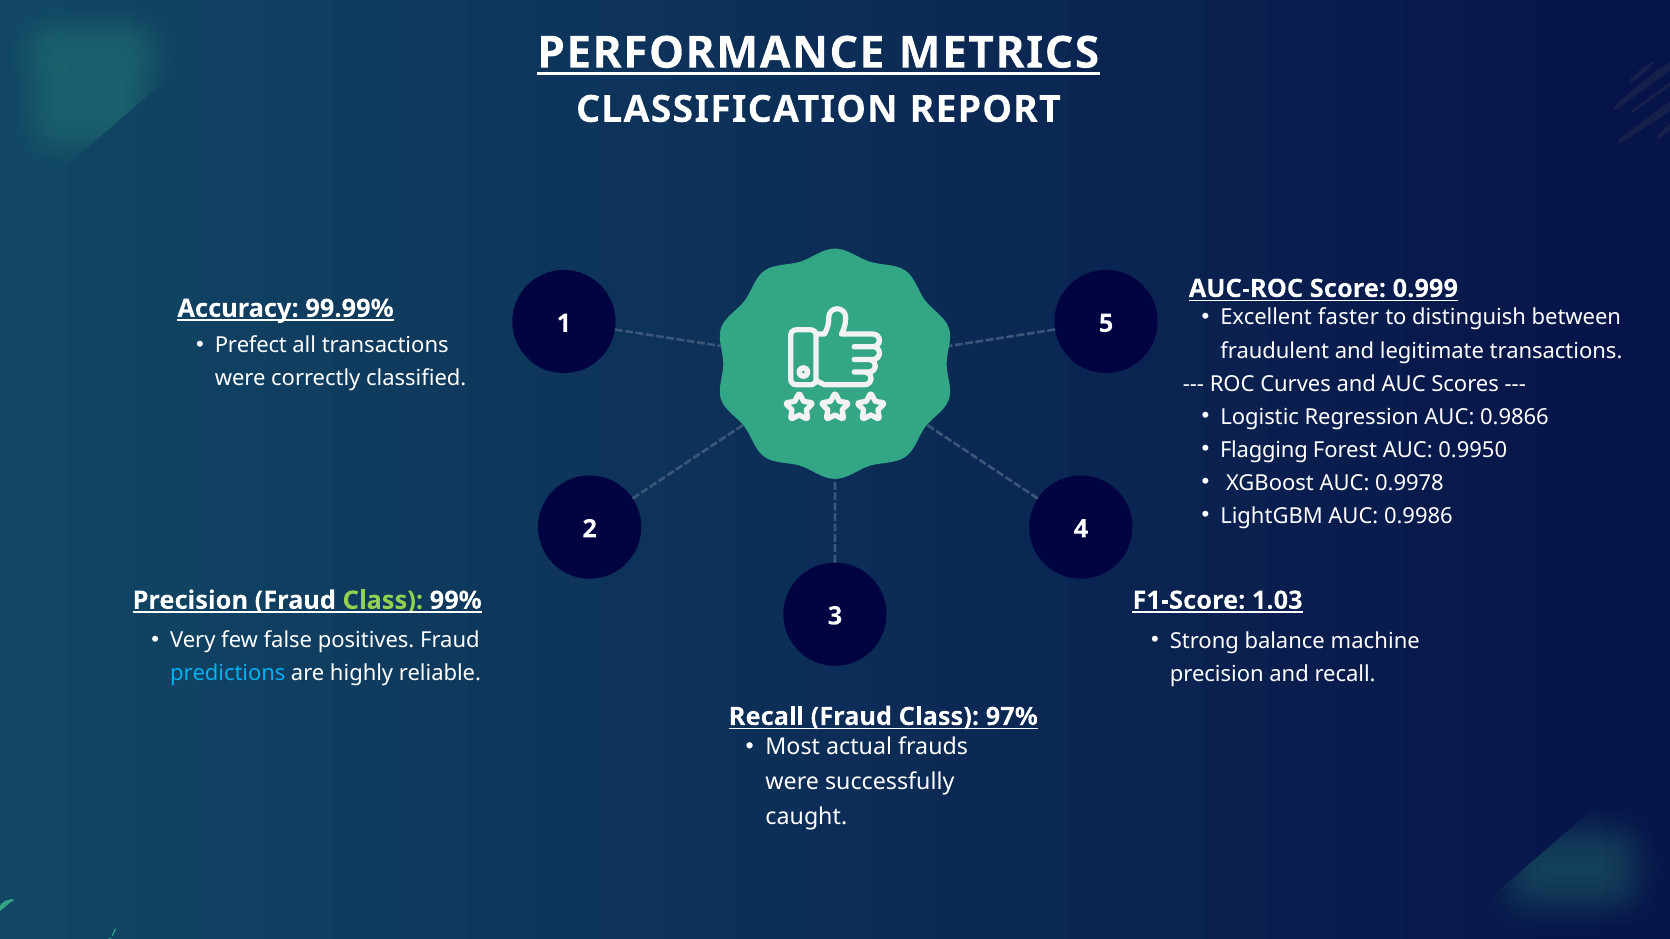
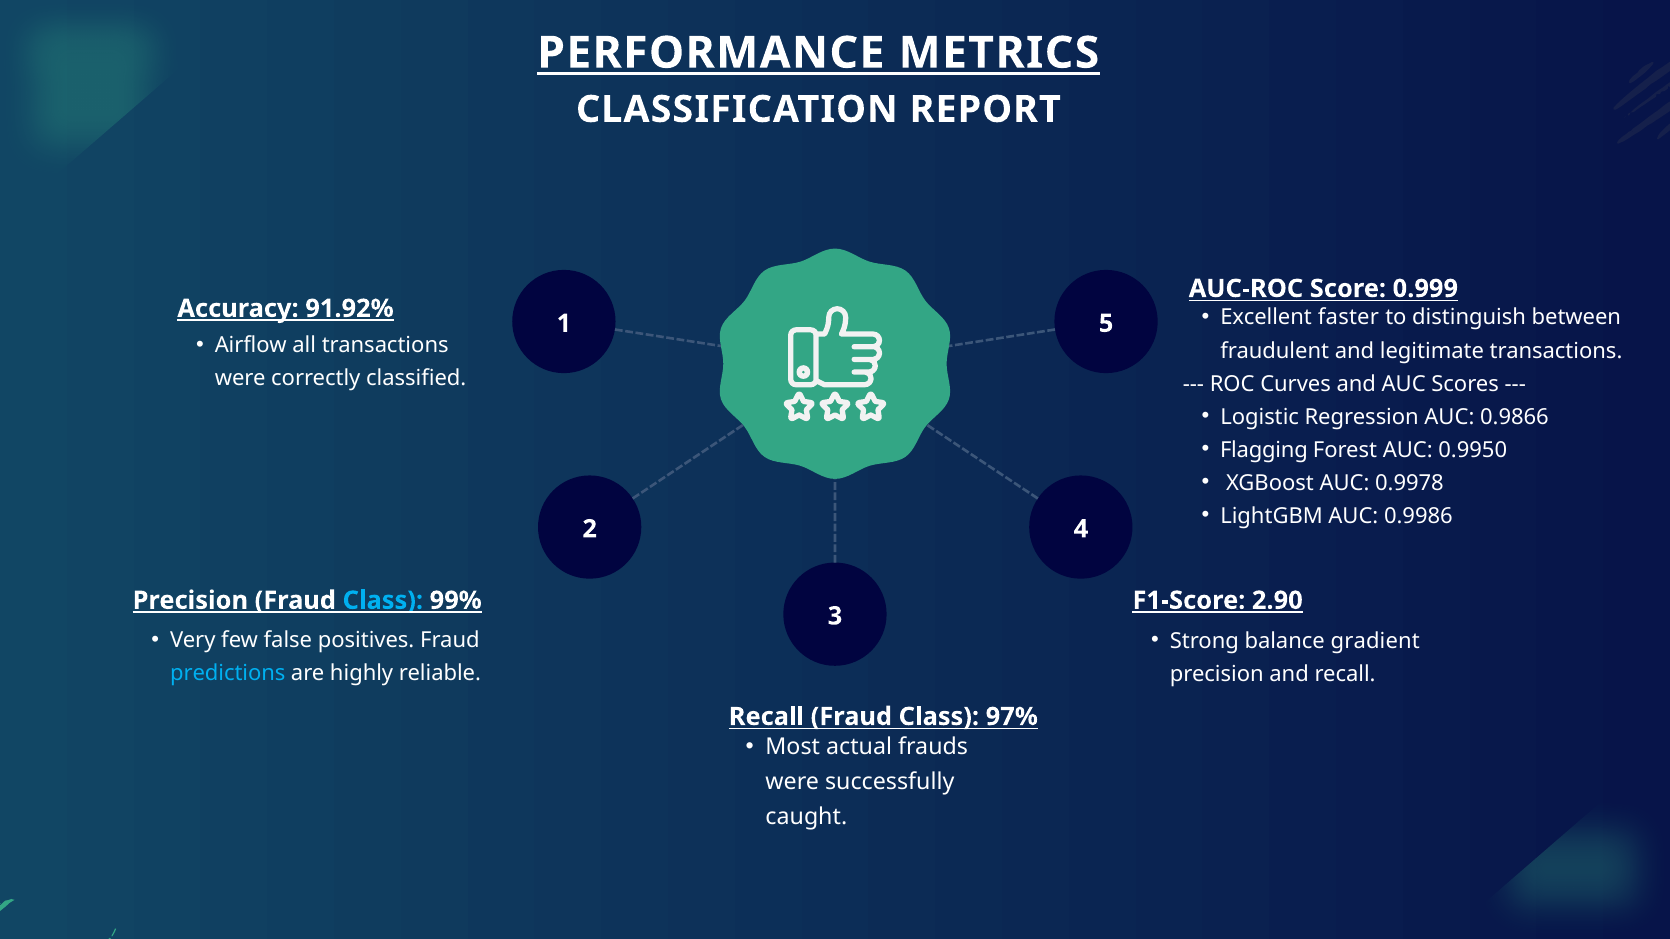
99.99%: 99.99% -> 91.92% (349, 309)
Prefect: Prefect -> Airflow (251, 346)
Class colour: light green -> light blue (383, 601)
1.03: 1.03 -> 2.90 (1277, 601)
machine: machine -> gradient (1375, 641)
